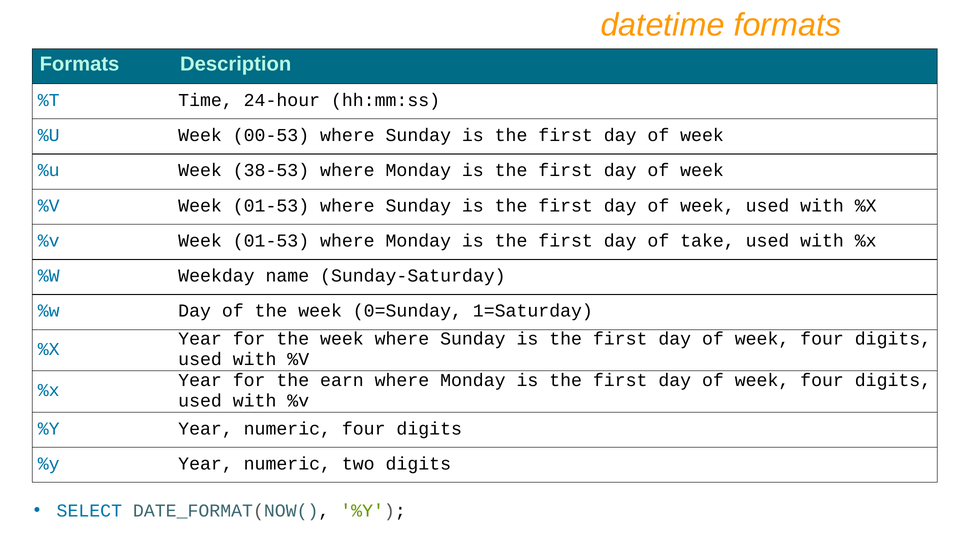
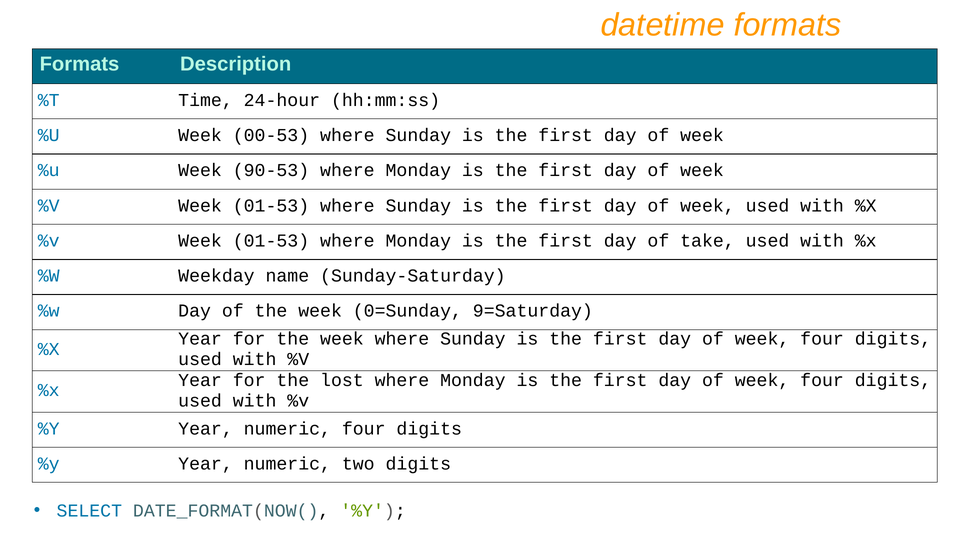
38-53: 38-53 -> 90-53 (271, 171)
1=Saturday: 1=Saturday -> 9=Saturday (533, 311)
earn: earn -> lost (342, 380)
